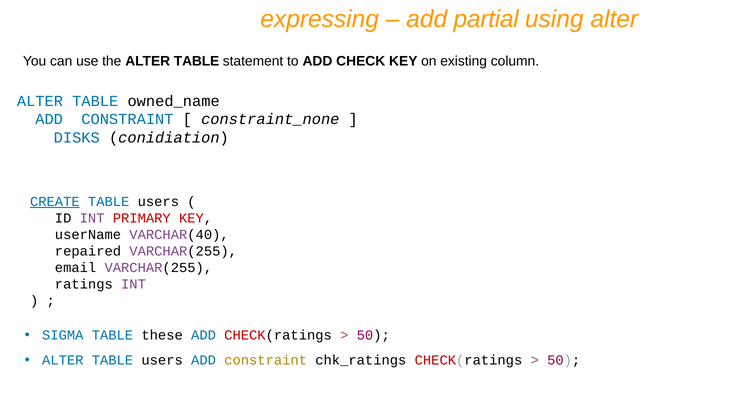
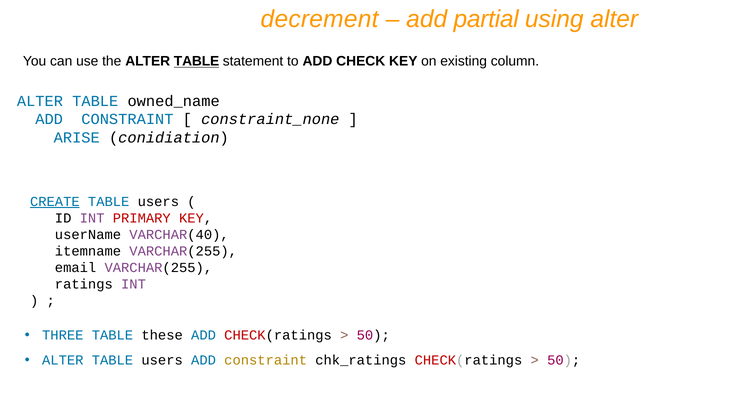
expressing: expressing -> decrement (320, 19)
TABLE underline: none -> present (197, 61)
DISKS: DISKS -> ARISE (77, 138)
repaired: repaired -> itemname (88, 251)
SIGMA: SIGMA -> THREE (63, 335)
